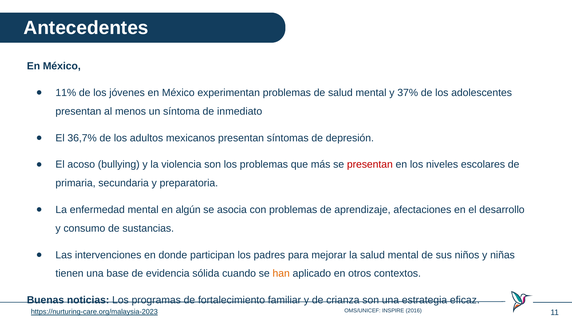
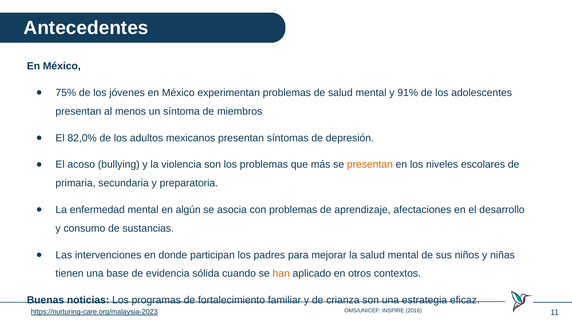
11%: 11% -> 75% (66, 93)
37%: 37% -> 91% (408, 93)
inmediato: inmediato -> miembros (240, 111)
36,7%: 36,7% -> 82,0% (82, 138)
presentan colour: red -> orange (370, 164)
